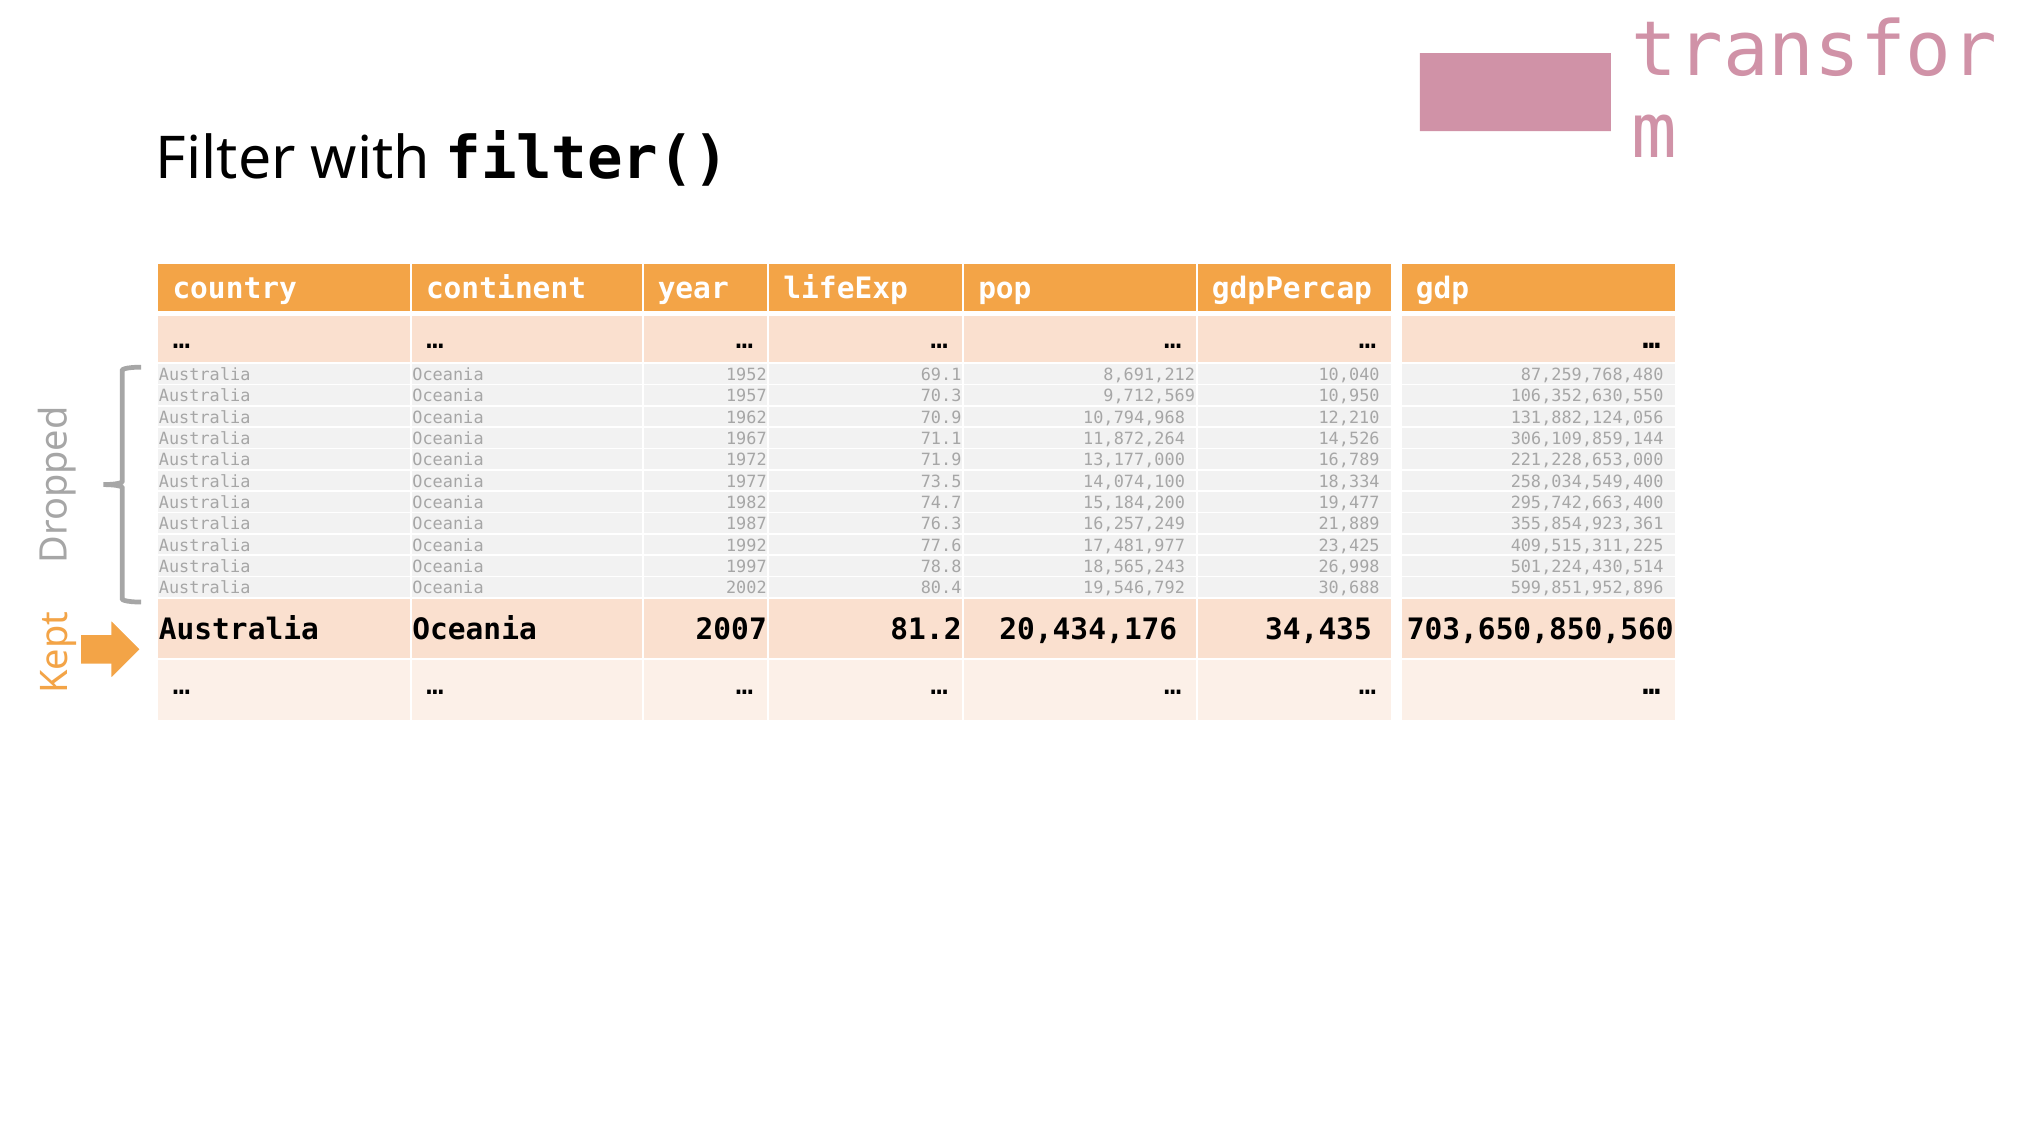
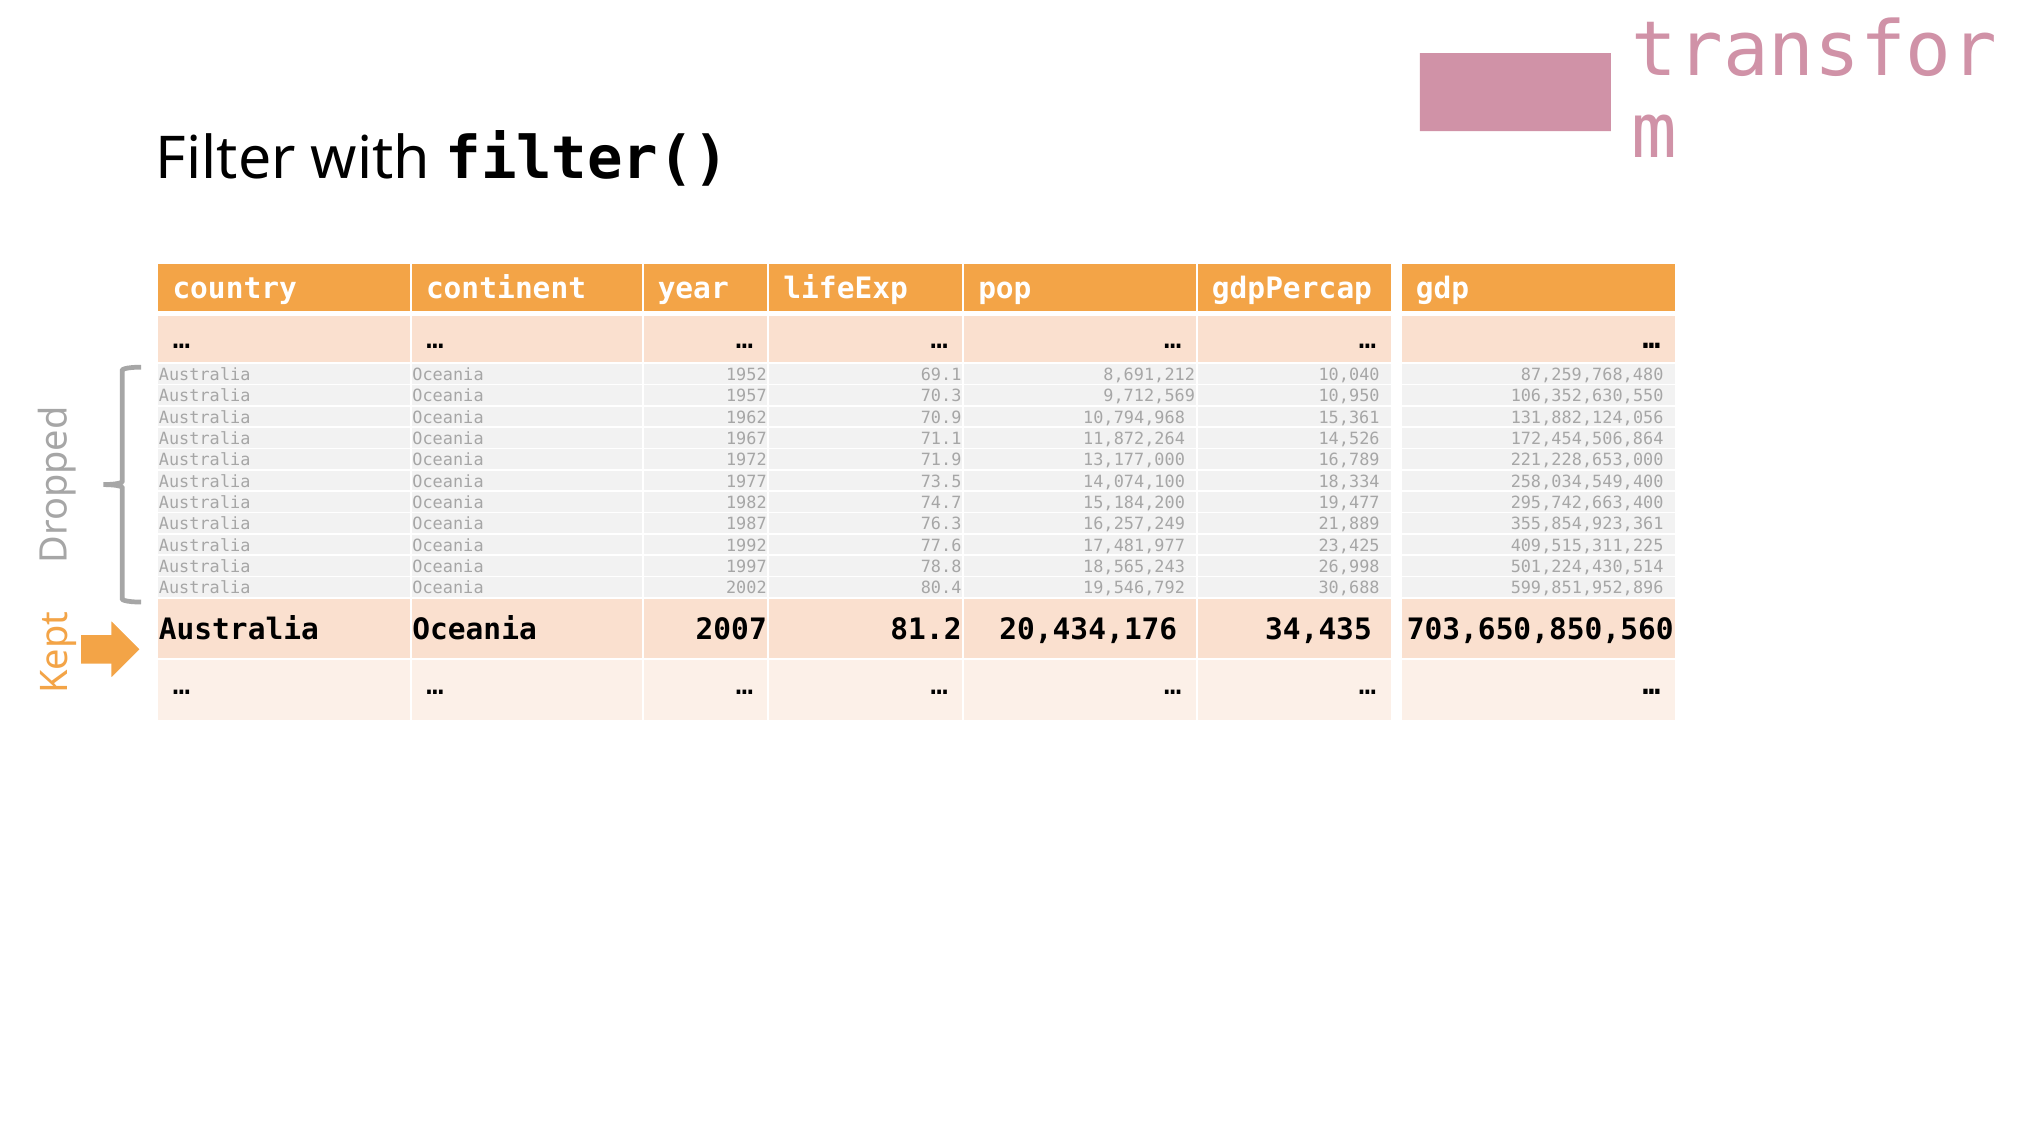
12,210: 12,210 -> 15,361 (1349, 418)
306,109,859,144: 306,109,859,144 -> 172,454,506,864 (1587, 439)
